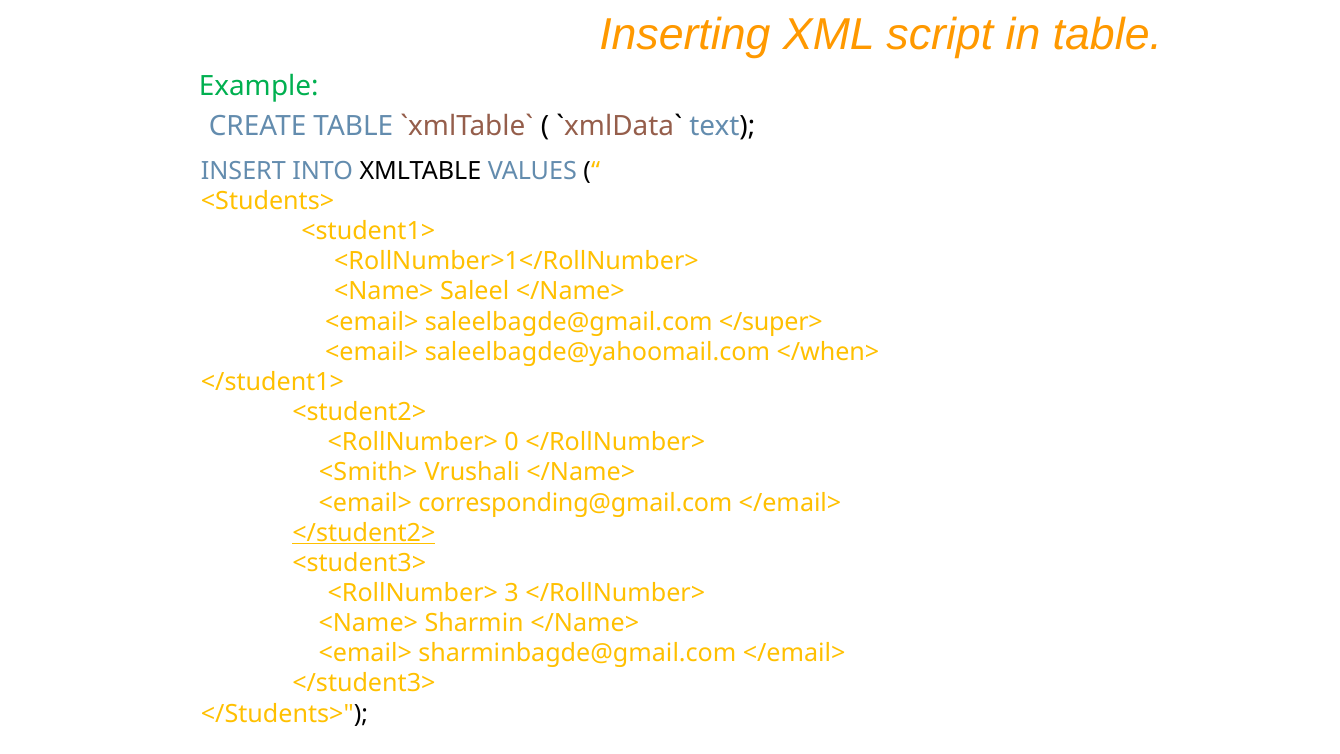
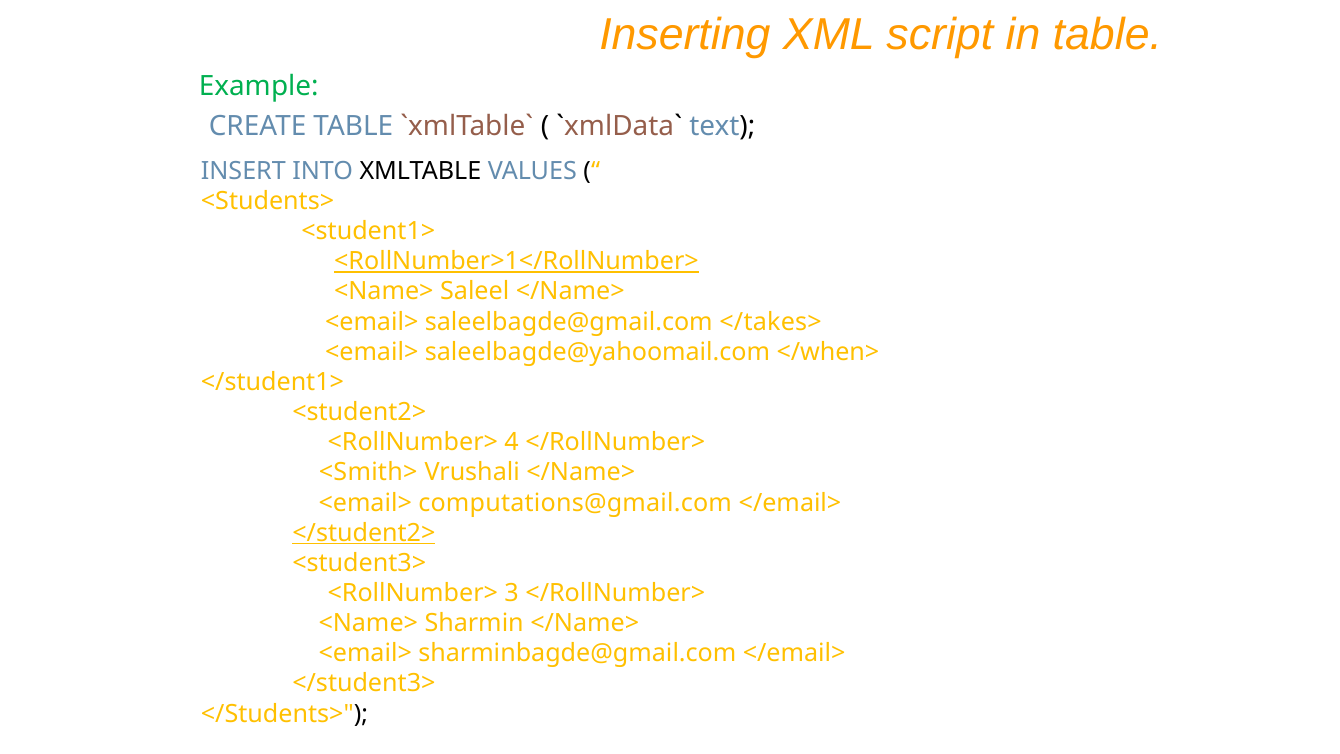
<RollNumber>1</RollNumber> underline: none -> present (516, 261)
</super>: </super> -> </takes> (771, 322)
0: 0 -> 4 (512, 442)
corresponding@gmail.com: corresponding@gmail.com -> computations@gmail.com (575, 503)
